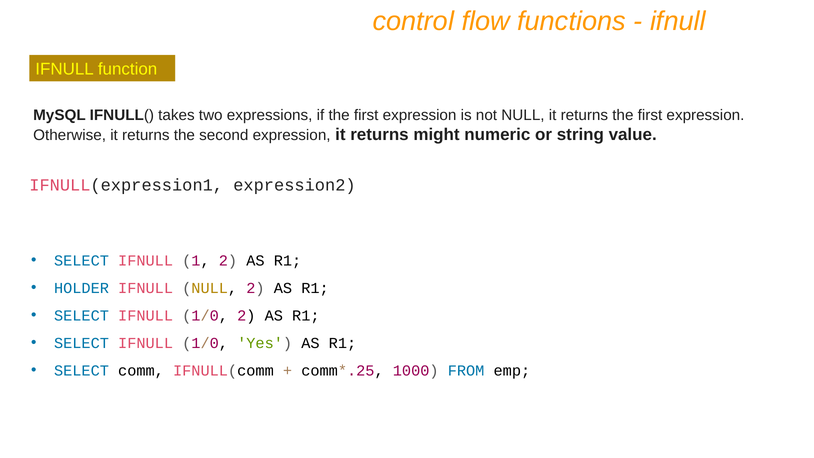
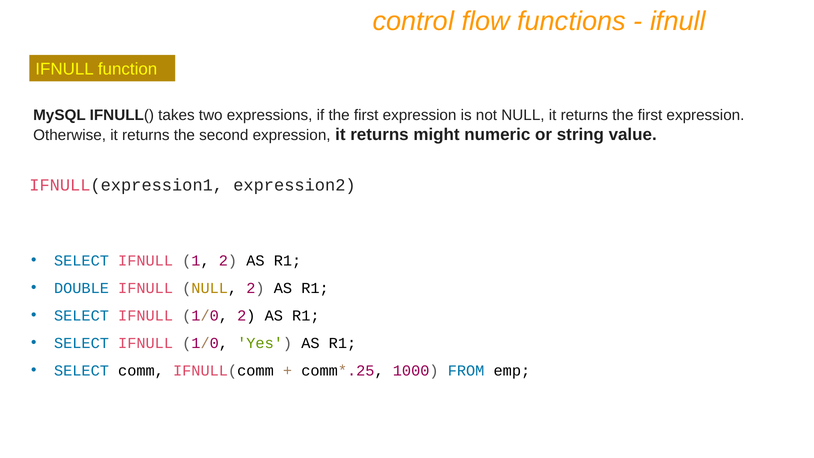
HOLDER: HOLDER -> DOUBLE (81, 288)
